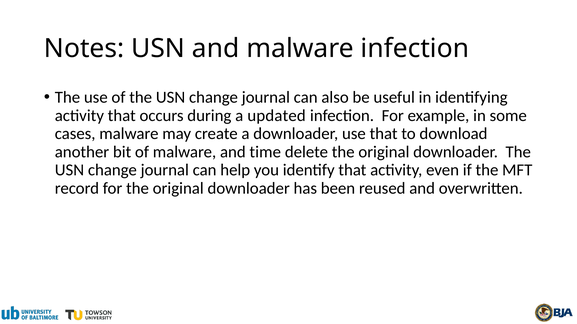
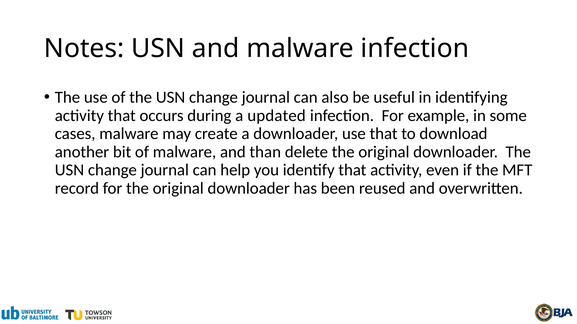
time: time -> than (265, 152)
